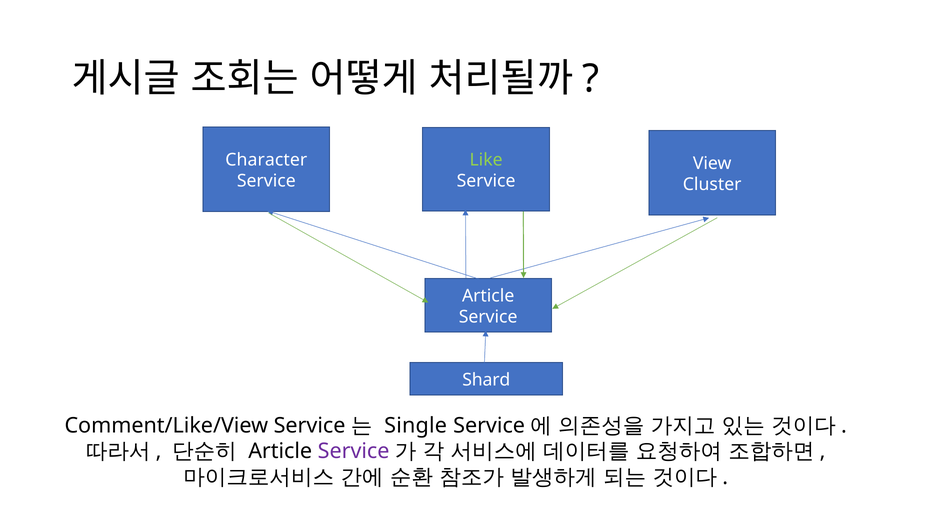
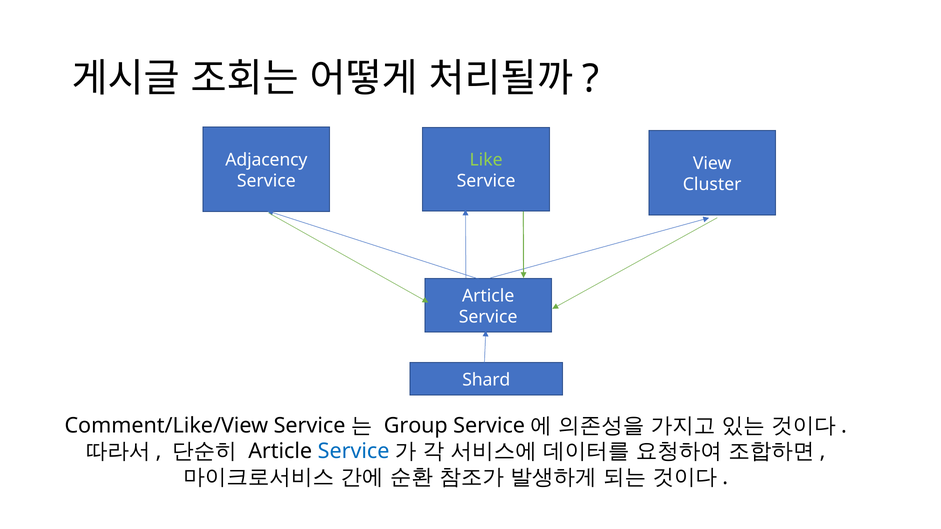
Character: Character -> Adjacency (266, 160)
Single: Single -> Group (416, 426)
Service colour: purple -> blue (354, 452)
